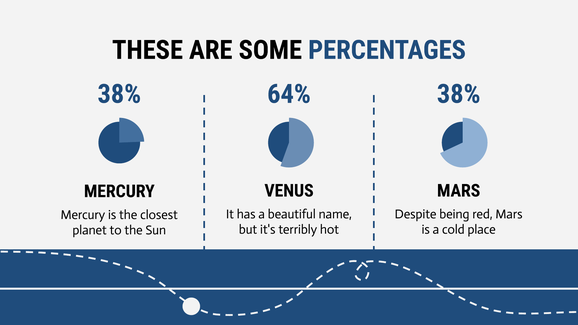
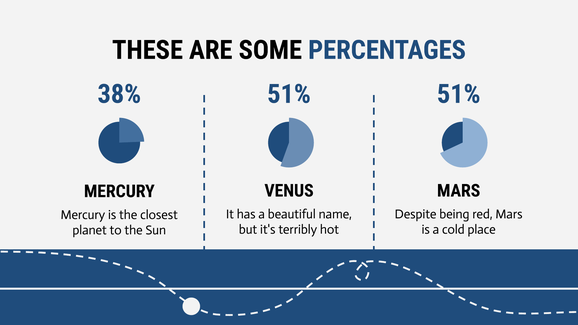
38% 64%: 64% -> 51% (289, 94)
38%: 38% -> 51% (459, 94)
